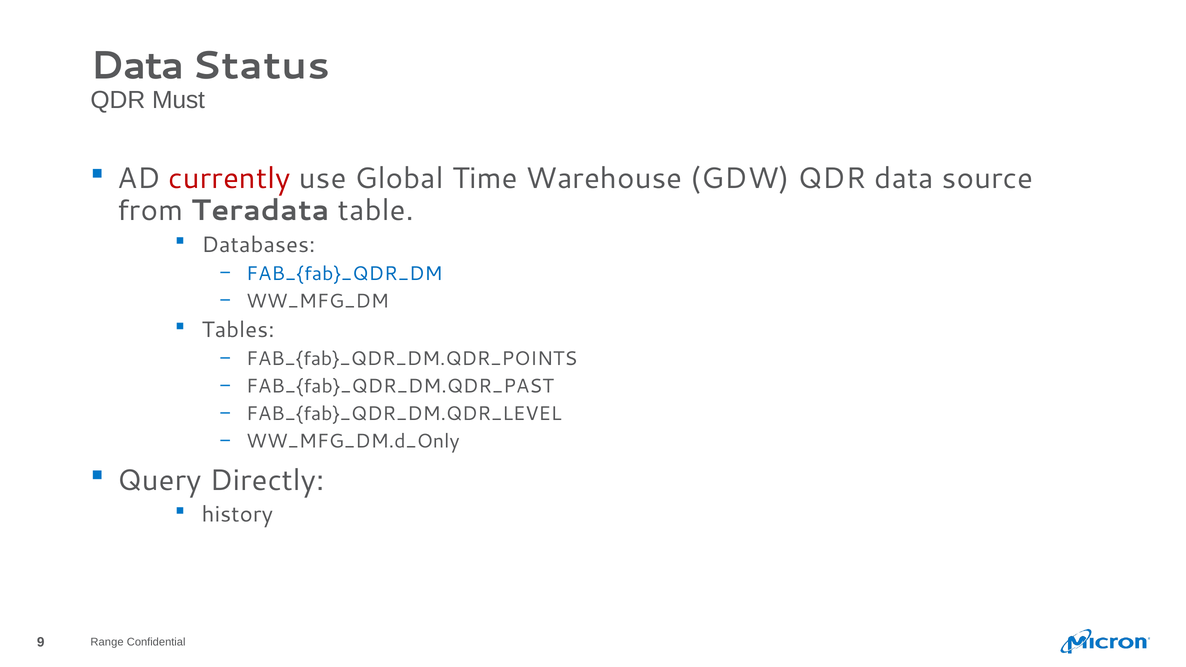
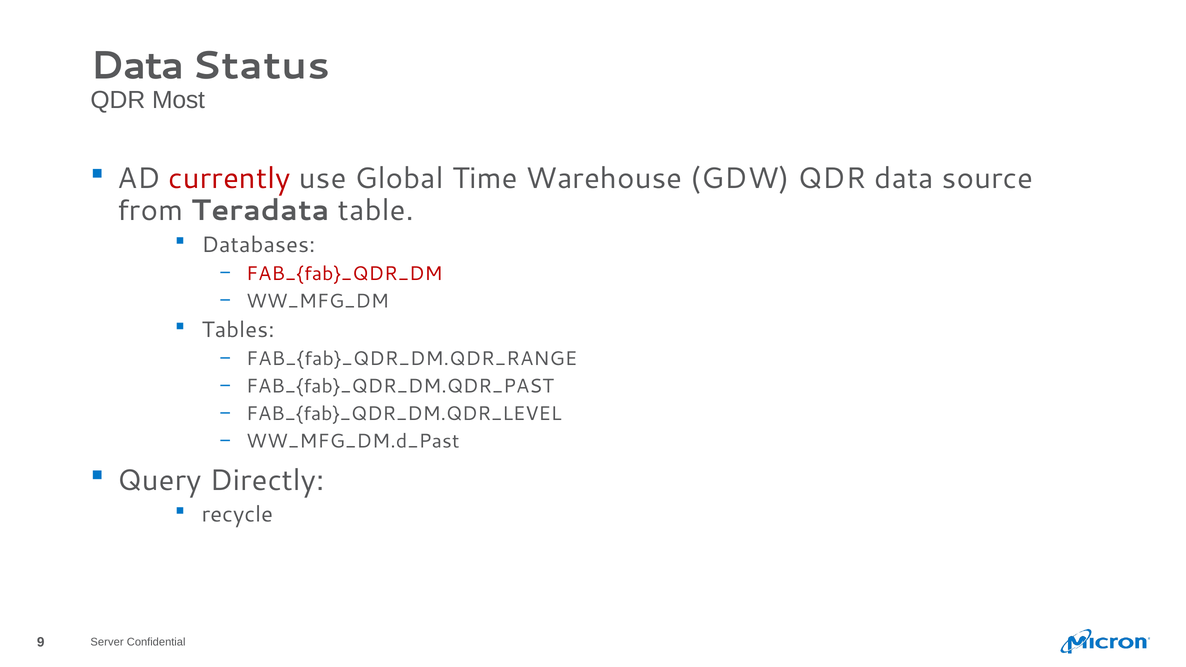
Must: Must -> Most (178, 100)
FAB_{fab}_QDR_DM colour: blue -> red (344, 274)
FAB_{fab}_QDR_DM.QDR_POINTS: FAB_{fab}_QDR_DM.QDR_POINTS -> FAB_{fab}_QDR_DM.QDR_RANGE (412, 359)
WW_MFG_DM.d_Only: WW_MFG_DM.d_Only -> WW_MFG_DM.d_Past (353, 441)
history: history -> recycle (237, 515)
Range: Range -> Server (107, 642)
